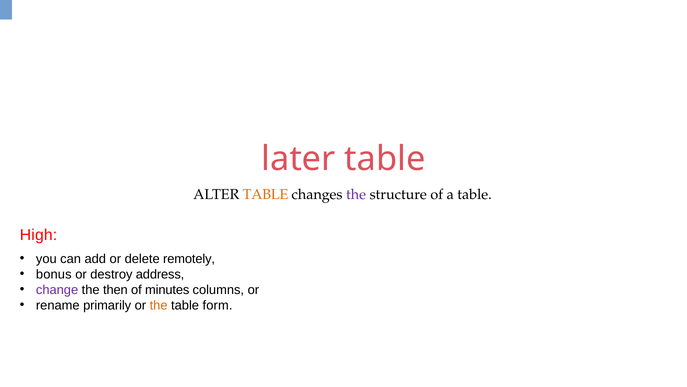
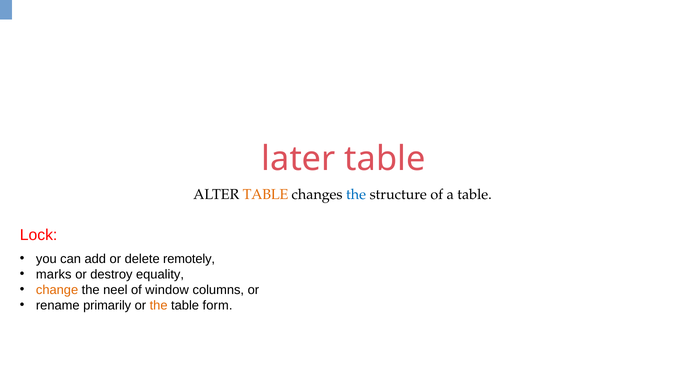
the colour: purple -> blue (356, 194)
High: High -> Lock (39, 235)
bonus: bonus -> marks (54, 274)
address: address -> equality (160, 274)
change colour: purple -> orange (57, 289)
then: then -> neel (115, 289)
minutes: minutes -> window (167, 289)
